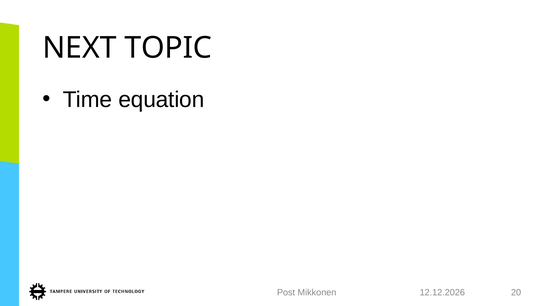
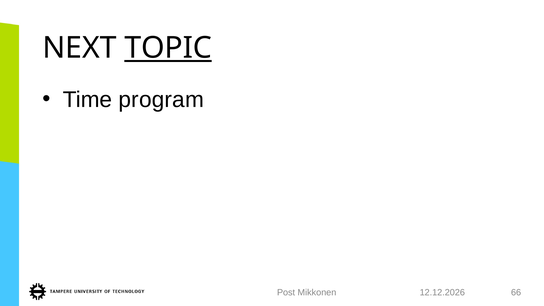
TOPIC underline: none -> present (168, 48)
equation: equation -> program (161, 100)
20: 20 -> 66 (516, 292)
